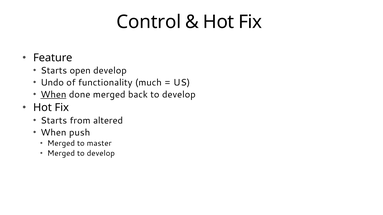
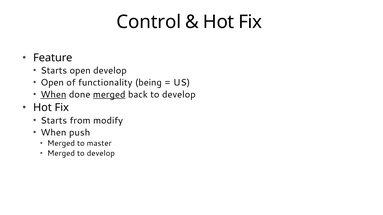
Undo: Undo -> Open (52, 83)
much: much -> being (148, 83)
merged underline: none -> present (109, 95)
altered: altered -> modify (108, 121)
